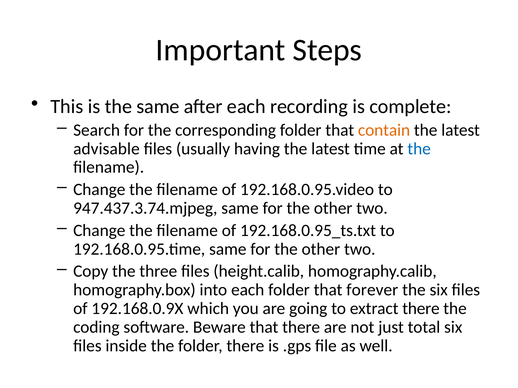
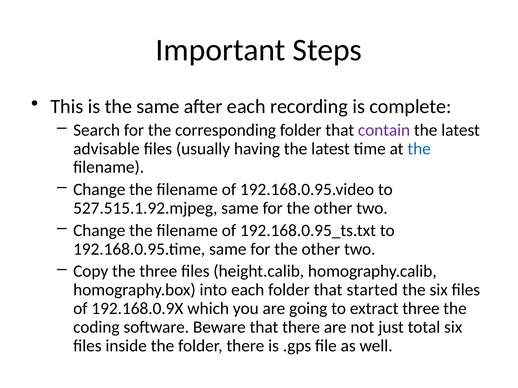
contain colour: orange -> purple (384, 130)
947.437.3.74.mjpeg: 947.437.3.74.mjpeg -> 527.515.1.92.mjpeg (145, 208)
forever: forever -> started (372, 290)
extract there: there -> three (421, 309)
